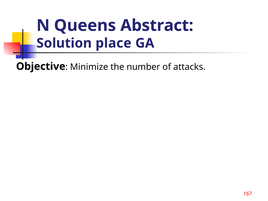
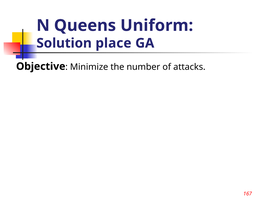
Abstract: Abstract -> Uniform (157, 25)
